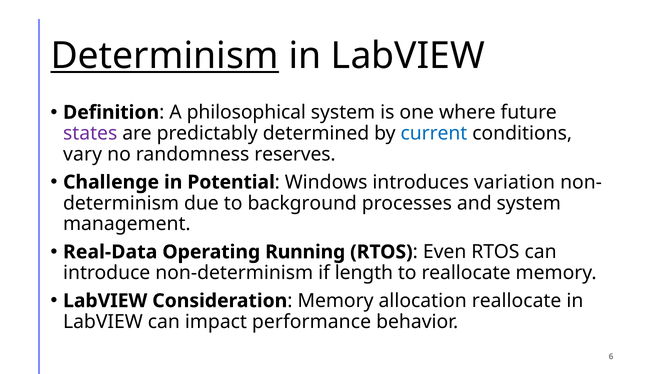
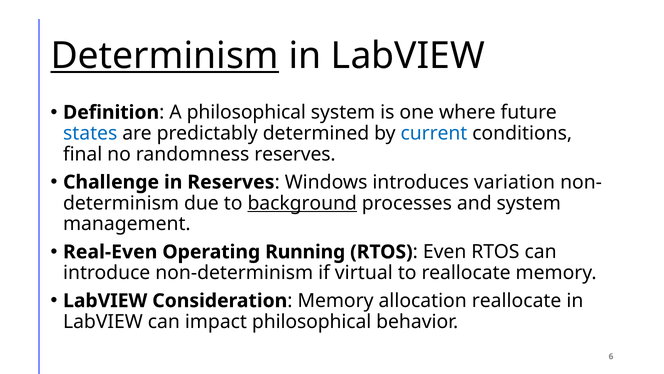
states colour: purple -> blue (90, 133)
vary: vary -> final (83, 154)
in Potential: Potential -> Reserves (231, 182)
background underline: none -> present (302, 203)
Real-Data: Real-Data -> Real-Even (110, 252)
length: length -> virtual (364, 273)
impact performance: performance -> philosophical (312, 321)
